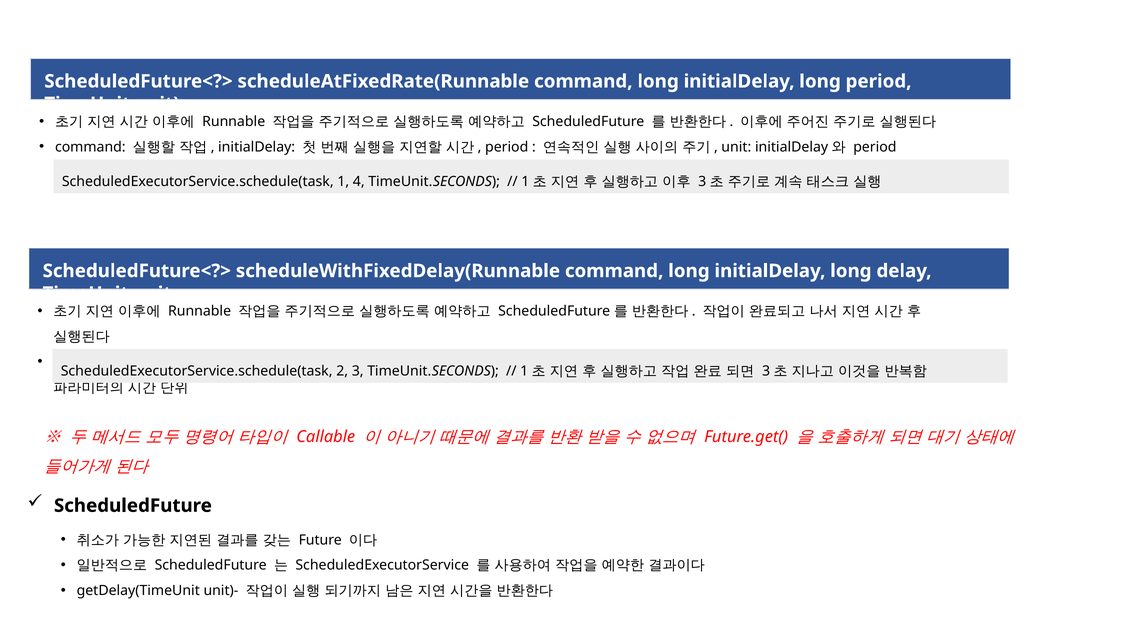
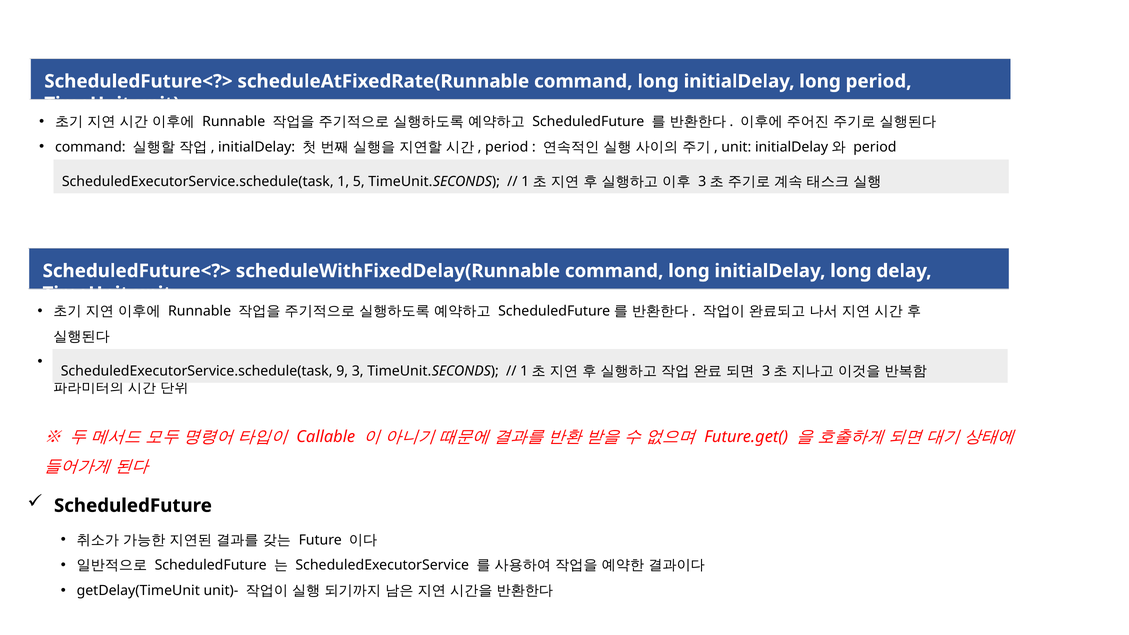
4: 4 -> 5 (359, 182)
2: 2 -> 9 (342, 371)
